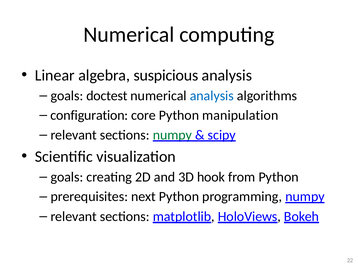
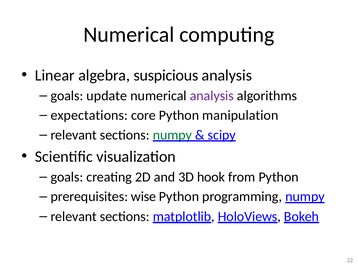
doctest: doctest -> update (107, 96)
analysis colour: blue -> purple (212, 96)
configuration: configuration -> expectations (89, 115)
next: next -> wise (144, 196)
